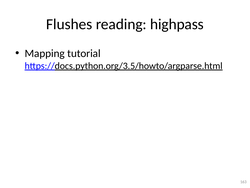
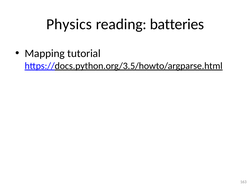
Flushes: Flushes -> Physics (69, 24)
highpass: highpass -> batteries (177, 24)
